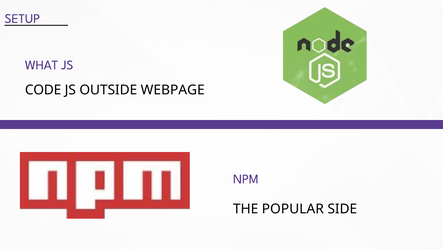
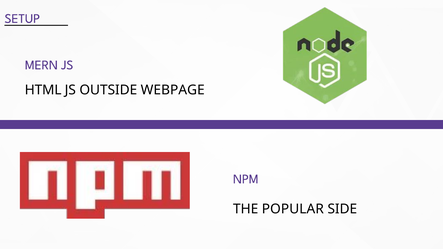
WHAT: WHAT -> MERN (41, 65)
CODE: CODE -> HTML (43, 90)
